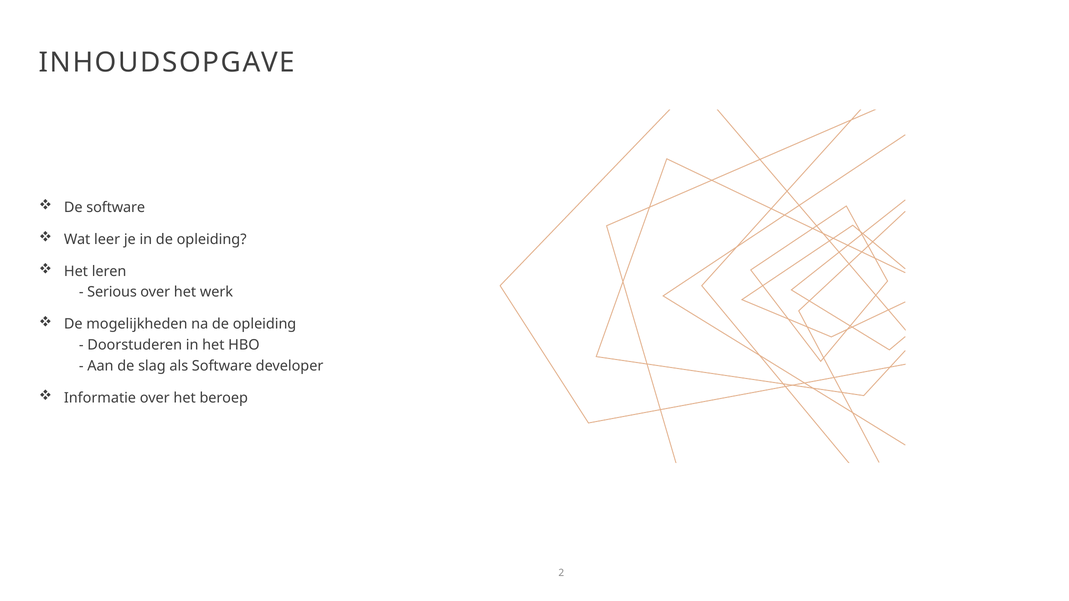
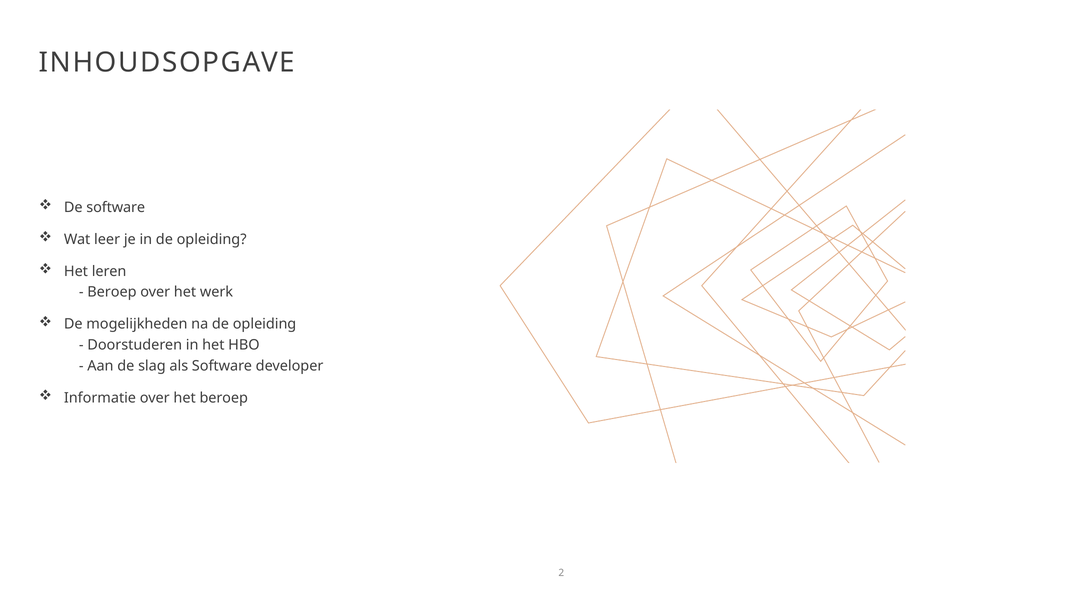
Serious: Serious -> Beroep (112, 292)
